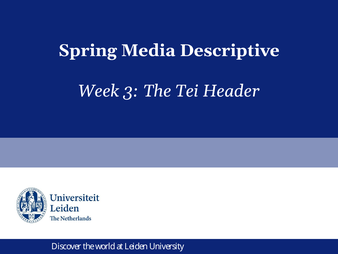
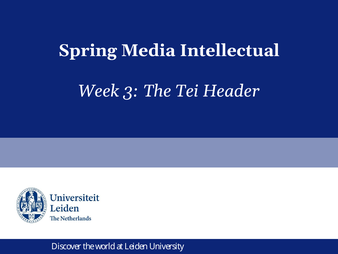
Descriptive: Descriptive -> Intellectual (230, 50)
